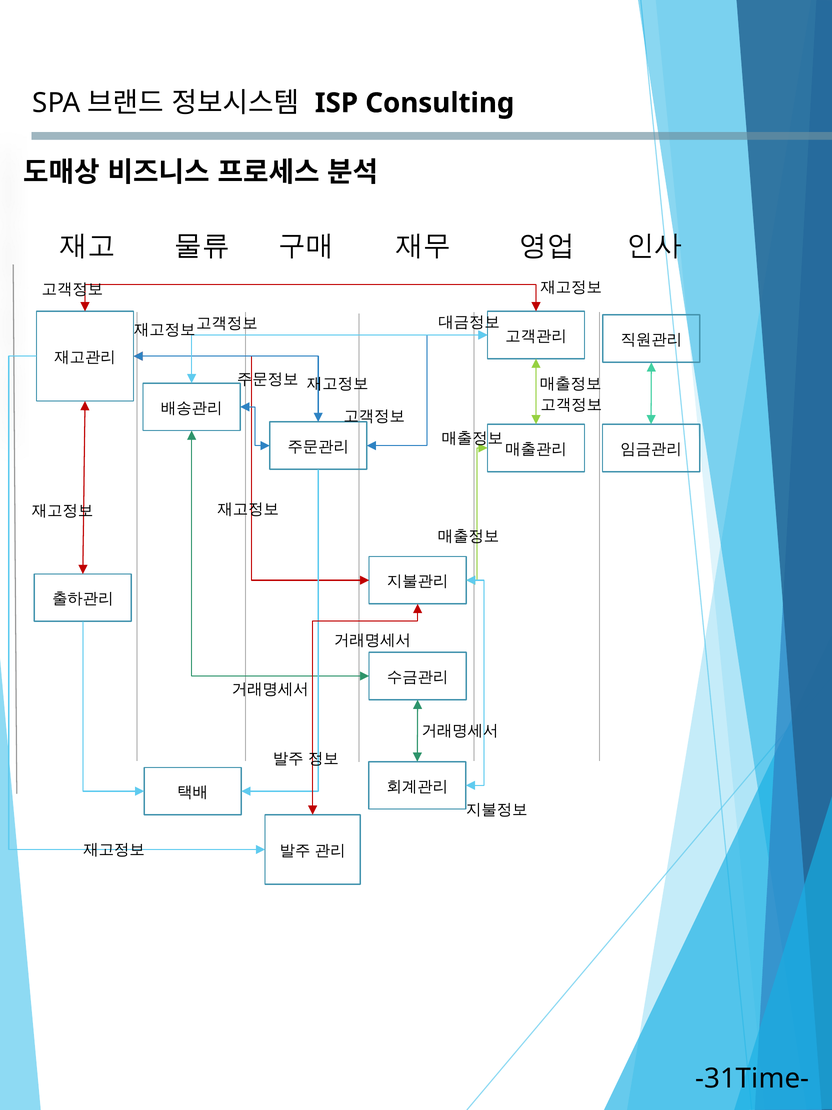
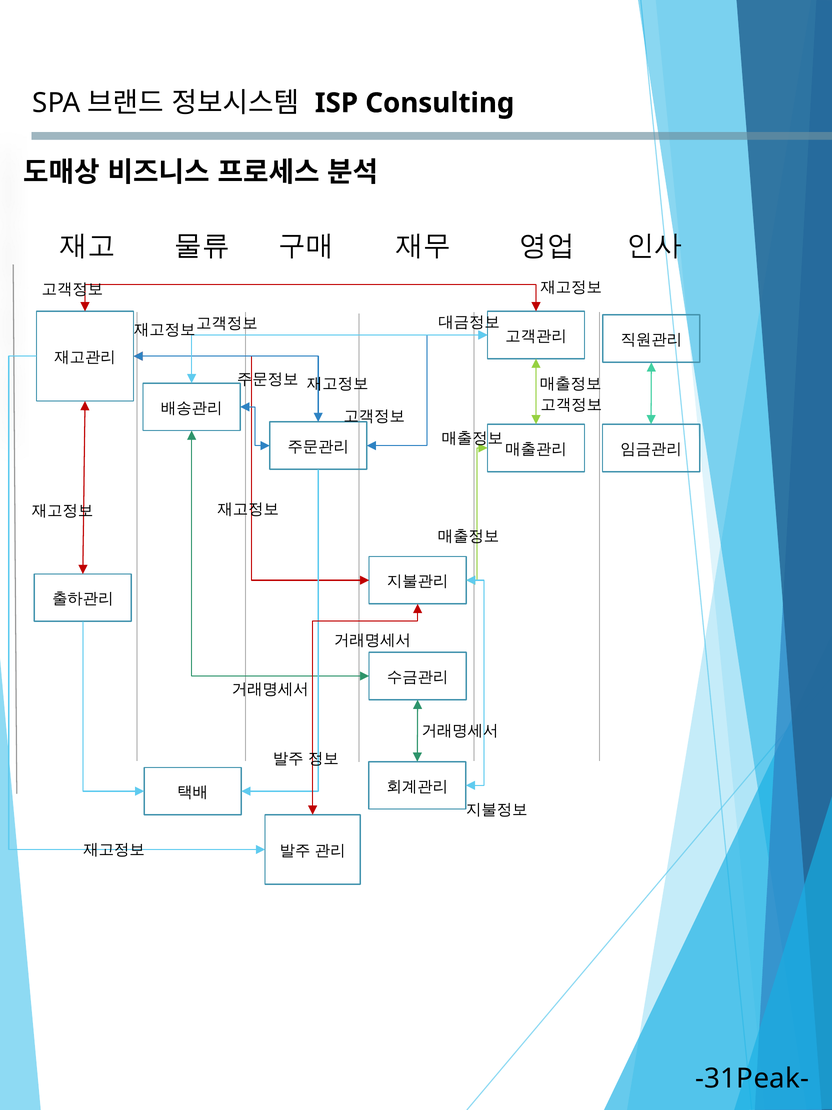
-31Time-: -31Time- -> -31Peak- (752, 1078)
